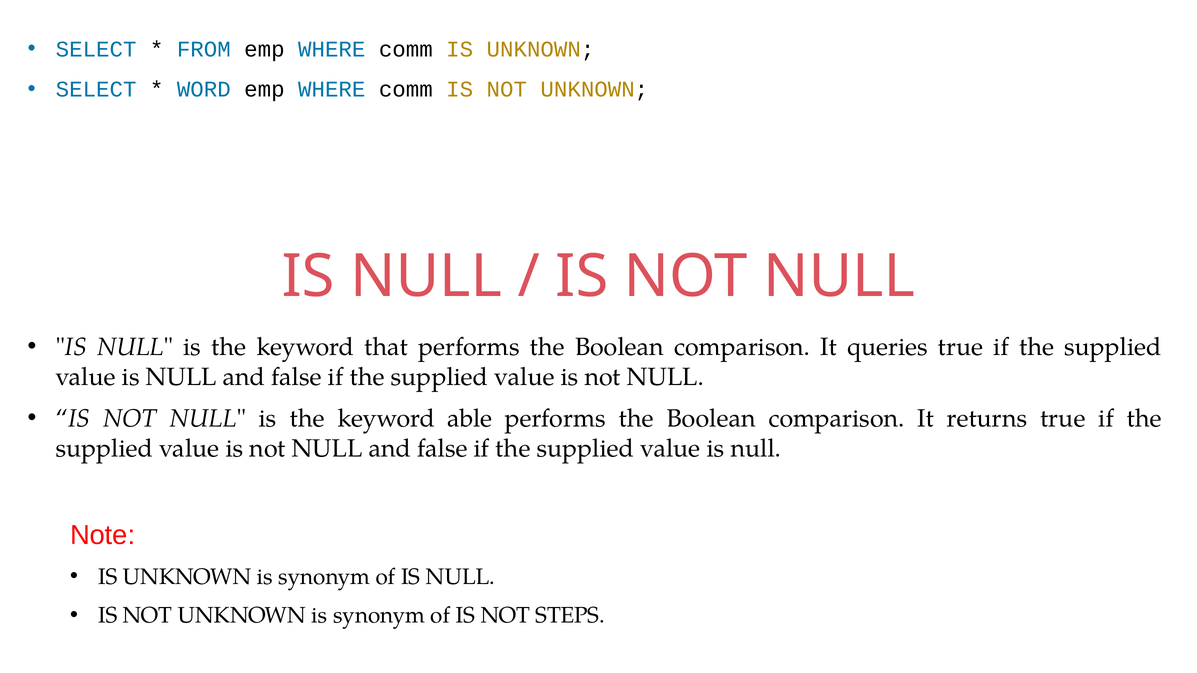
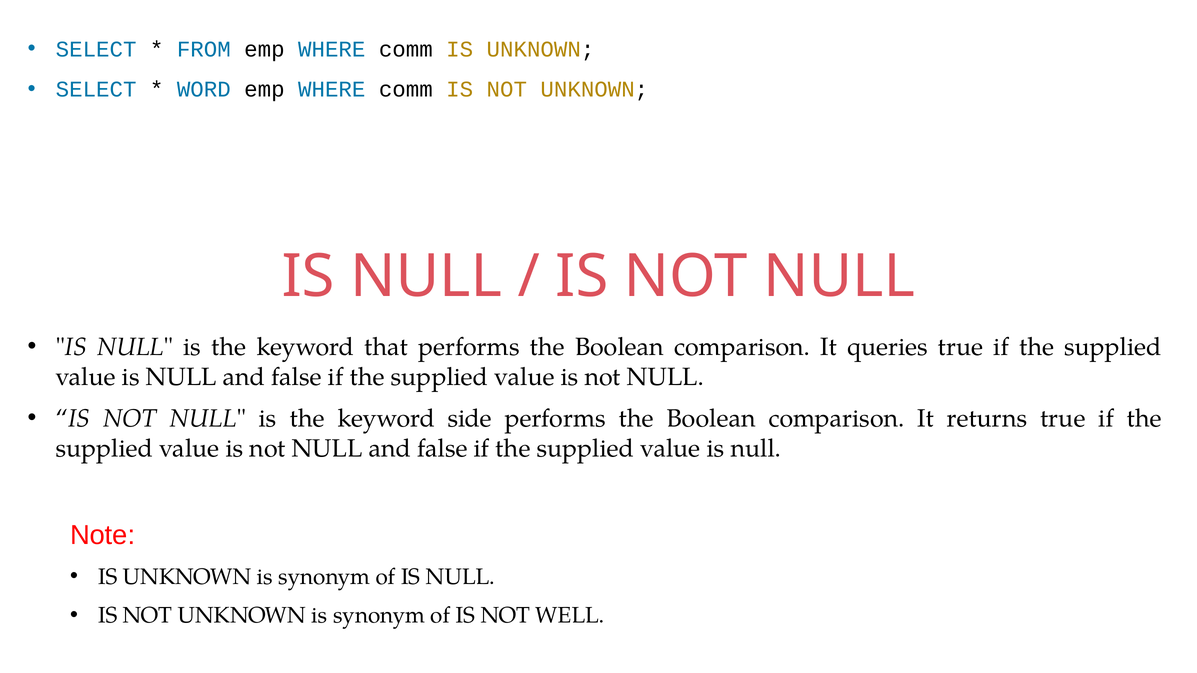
able: able -> side (470, 419)
STEPS: STEPS -> WELL (570, 616)
